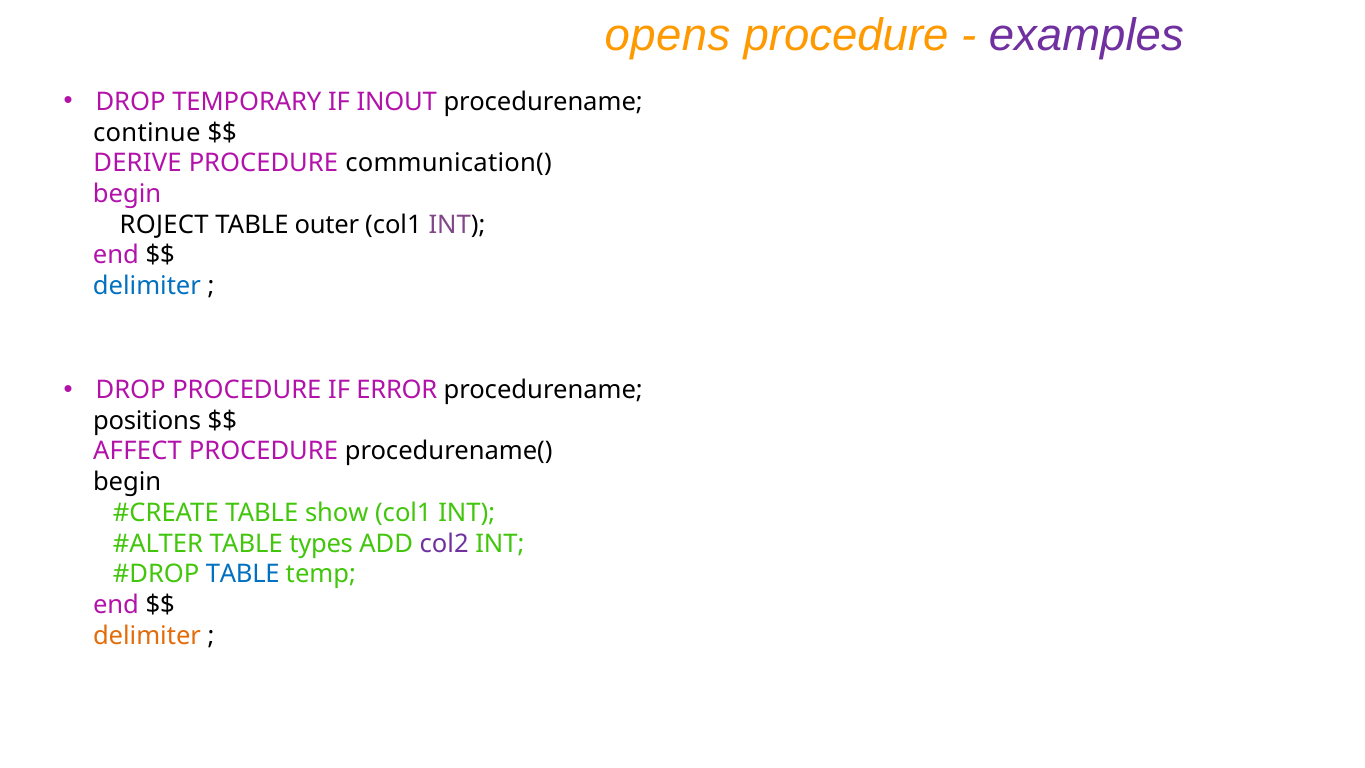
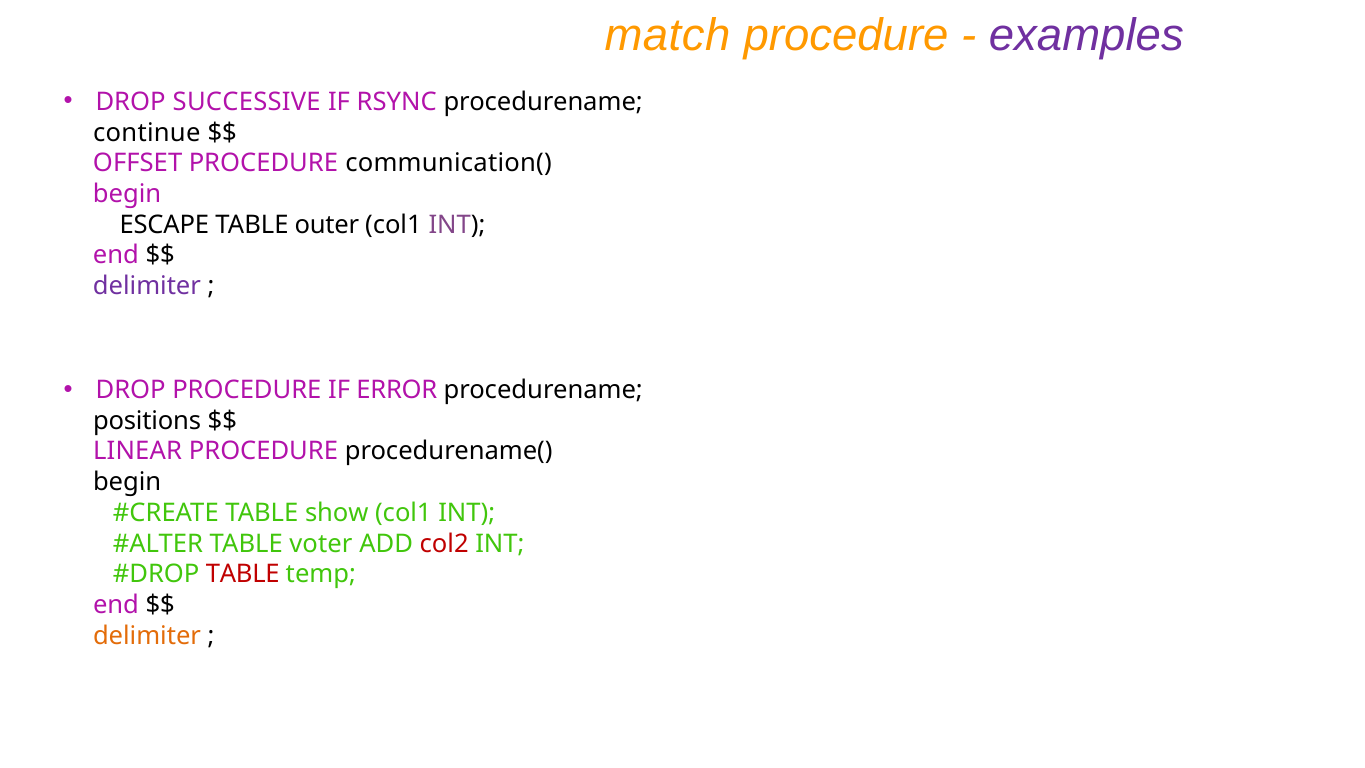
opens: opens -> match (667, 36)
TEMPORARY: TEMPORARY -> SUCCESSIVE (247, 102)
INOUT: INOUT -> RSYNC (397, 102)
DERIVE: DERIVE -> OFFSET (138, 163)
ROJECT: ROJECT -> ESCAPE (164, 225)
delimiter colour: blue -> purple (147, 286)
AFFECT: AFFECT -> LINEAR (138, 451)
types: types -> voter (321, 543)
col2 colour: purple -> red (444, 543)
TABLE colour: blue -> red (243, 574)
